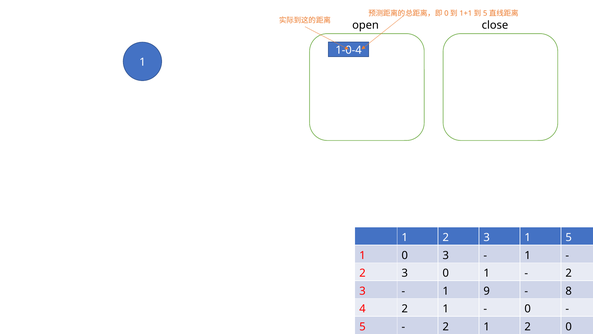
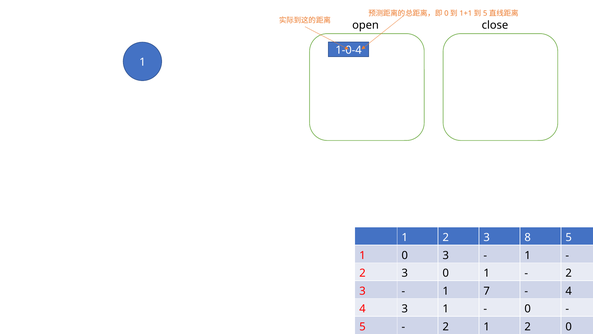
3 1: 1 -> 8 (528, 237)
9: 9 -> 7 (487, 291)
8: 8 -> 4 (569, 291)
4 2: 2 -> 3 (405, 308)
